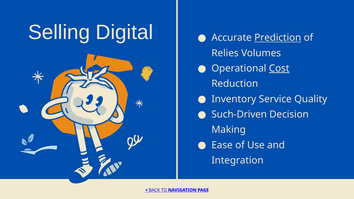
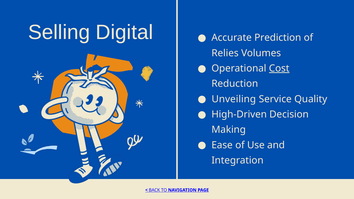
Prediction underline: present -> none (278, 38)
Inventory: Inventory -> Unveiling (234, 99)
Such-Driven: Such-Driven -> High-Driven (239, 114)
